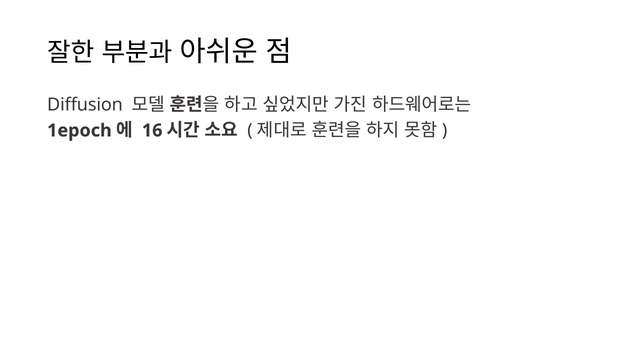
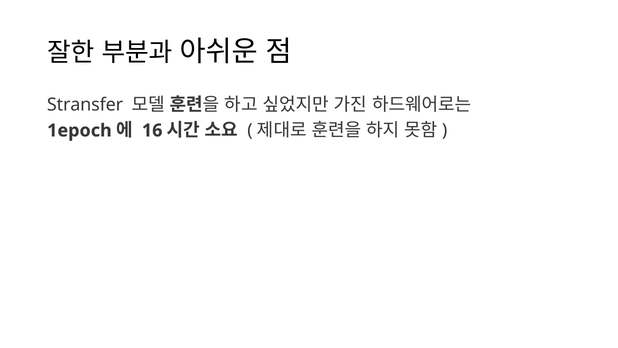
Diffusion: Diffusion -> Stransfer (85, 104)
